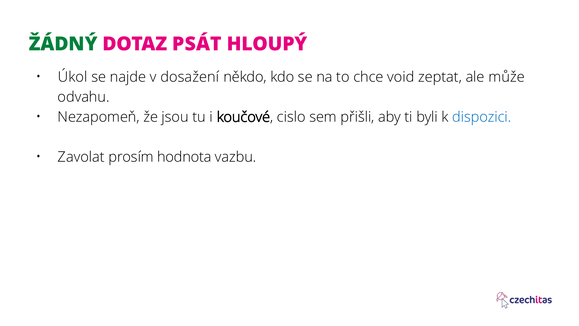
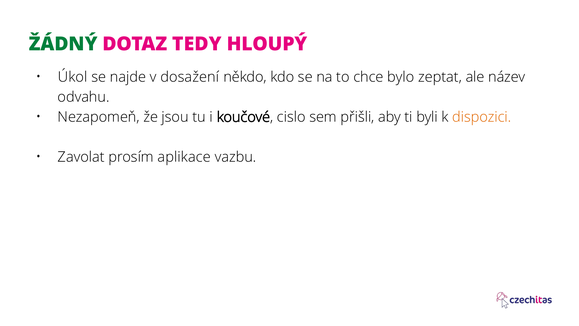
PSÁT: PSÁT -> TEDY (197, 44)
void: void -> bylo (401, 77)
může: může -> název (507, 77)
dispozici colour: blue -> orange (482, 117)
hodnota: hodnota -> aplikace (184, 157)
